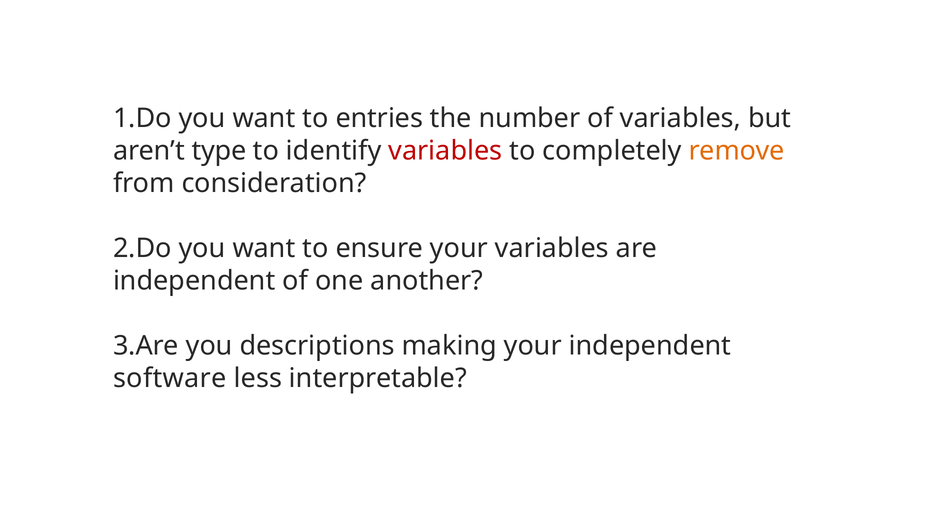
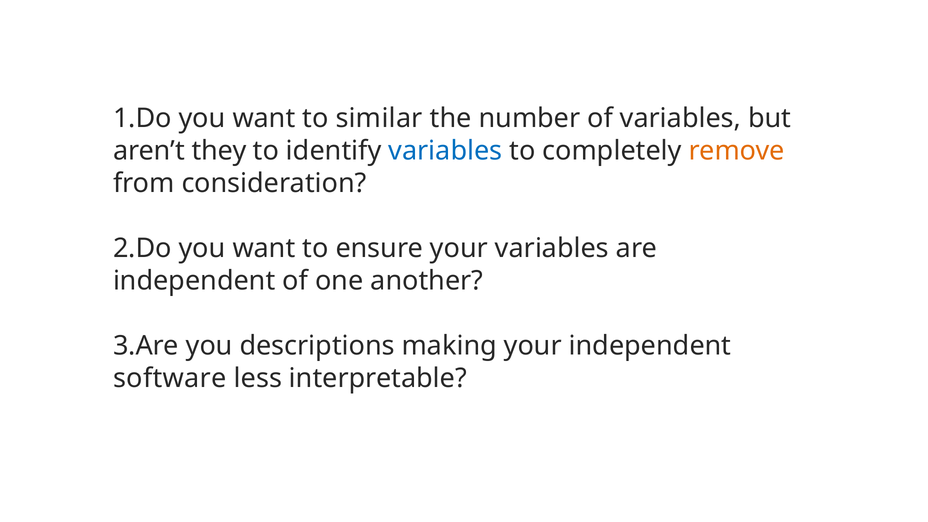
entries: entries -> similar (379, 118)
type: type -> they (219, 151)
variables colour: red -> blue (445, 151)
